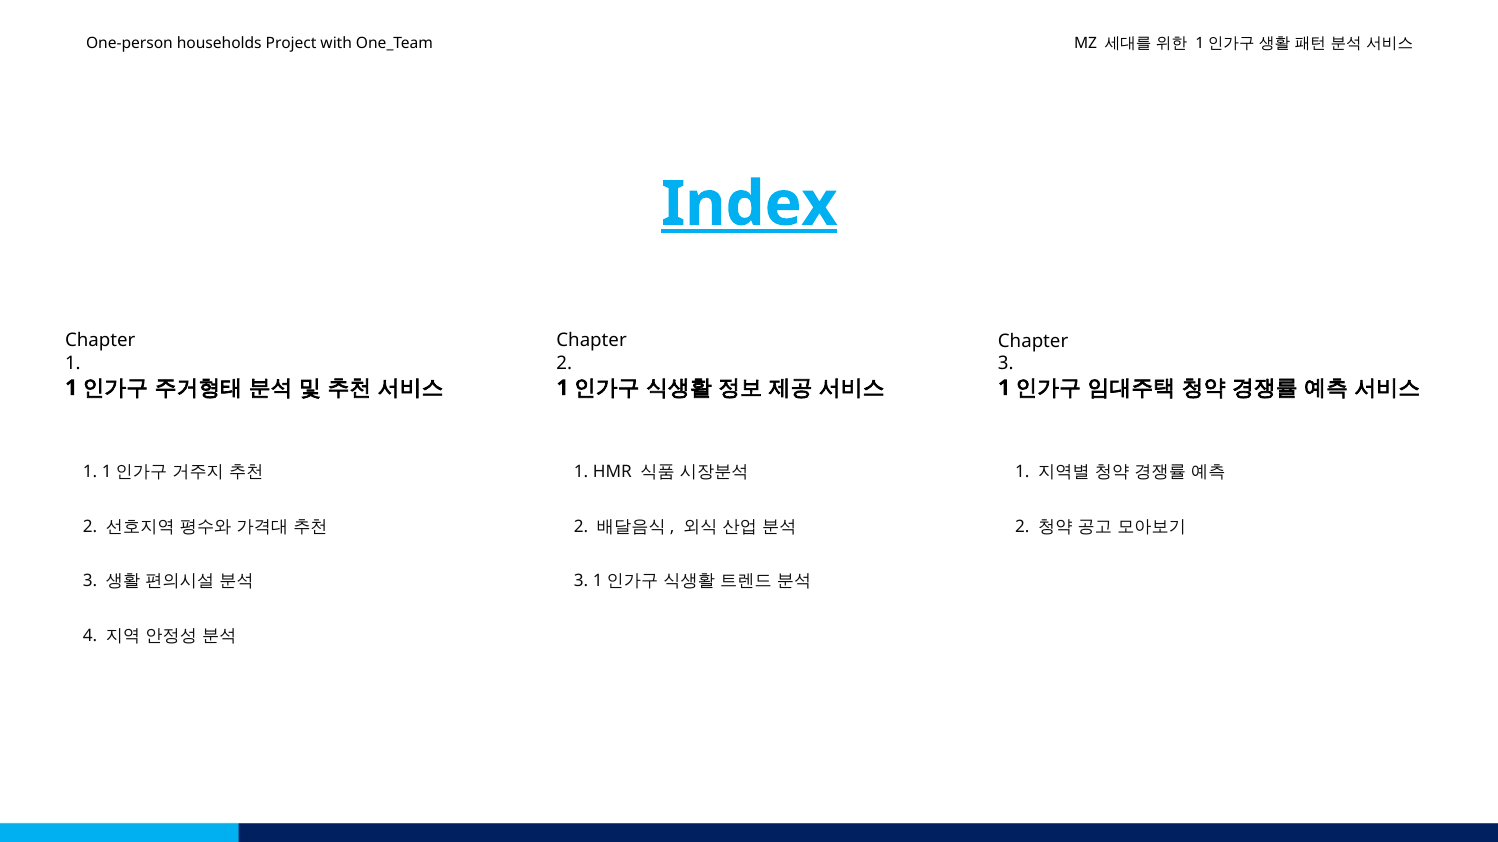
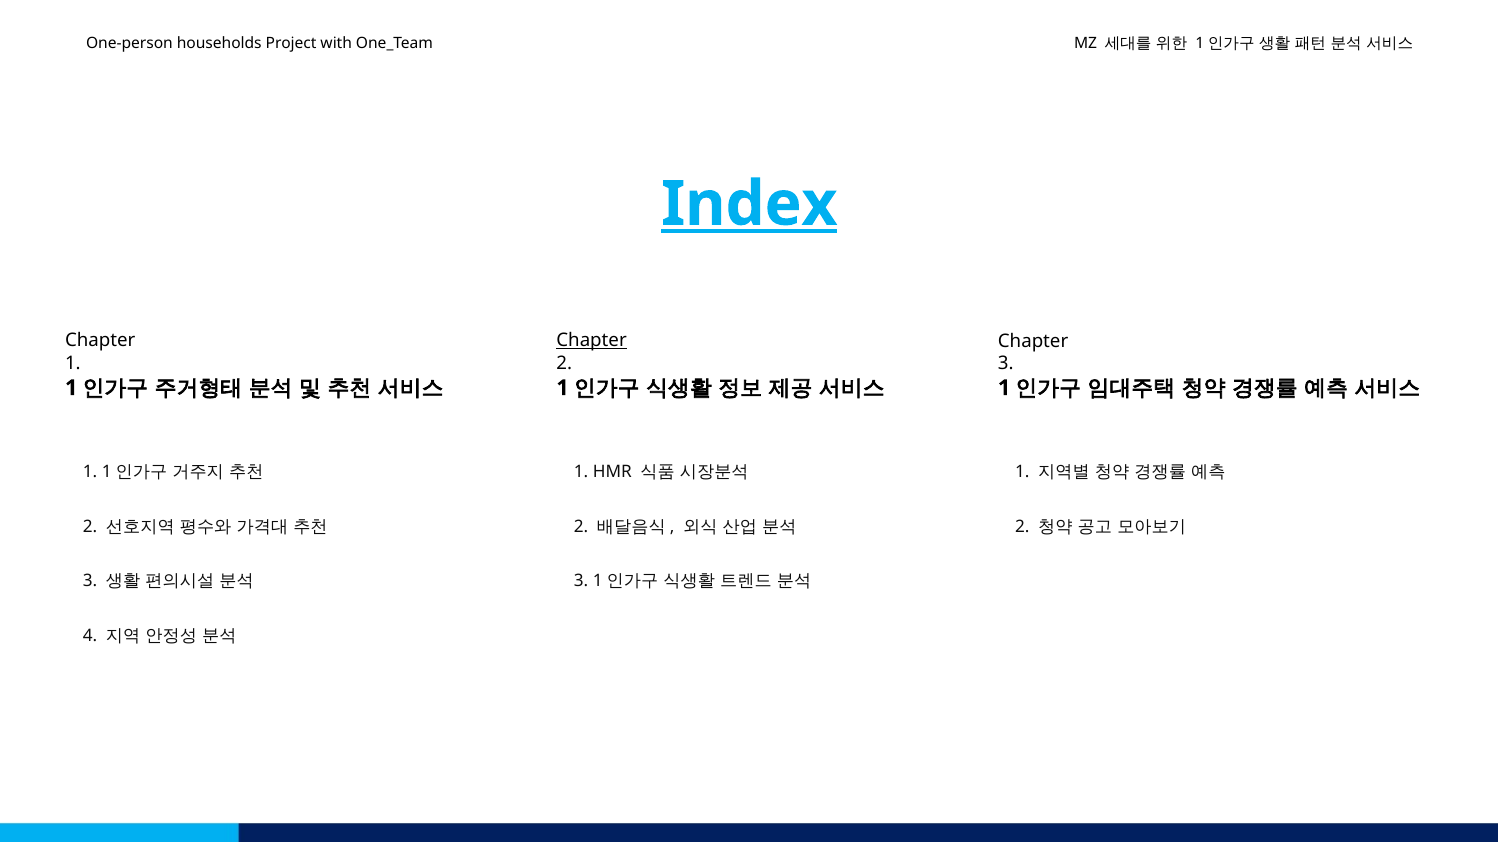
Chapter underline: none -> present (592, 341)
